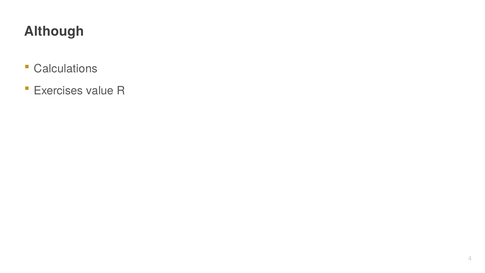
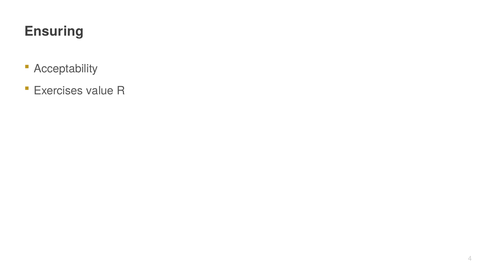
Although: Although -> Ensuring (54, 31)
Calculations: Calculations -> Acceptability (66, 69)
